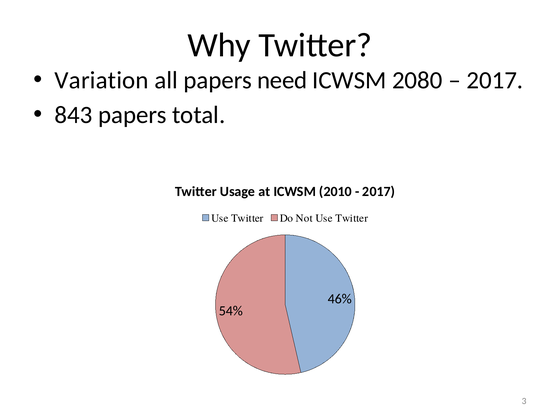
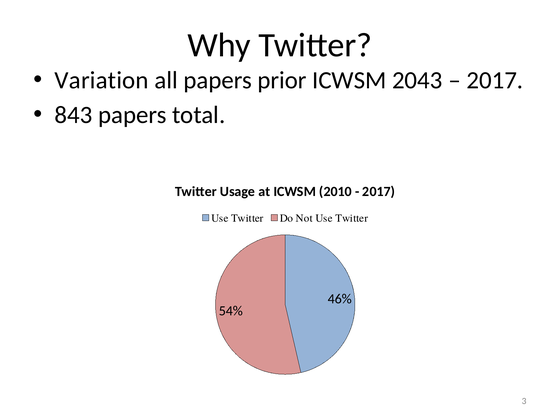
need: need -> prior (282, 80)
2080: 2080 -> 2043 (417, 80)
